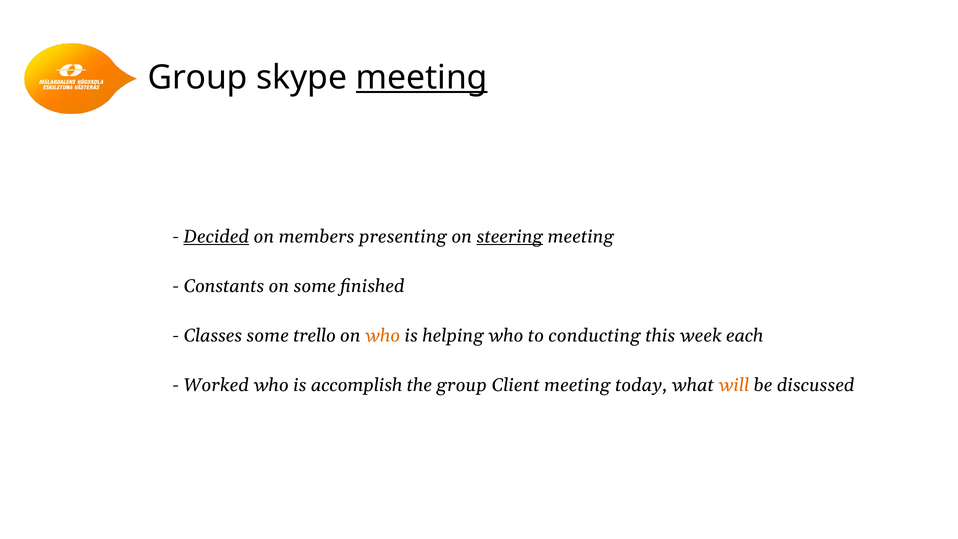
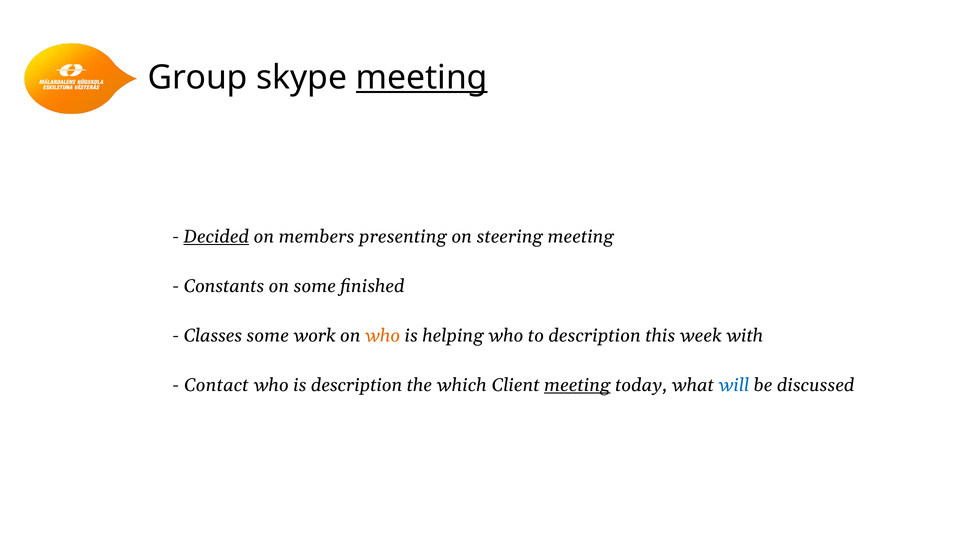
steering underline: present -> none (510, 237)
trello: trello -> work (315, 336)
to conducting: conducting -> description (595, 336)
each: each -> with (745, 336)
Worked: Worked -> Contact (216, 385)
is accomplish: accomplish -> description (357, 385)
the group: group -> which (462, 385)
meeting underline: none -> present (577, 385)
will colour: orange -> blue (734, 385)
